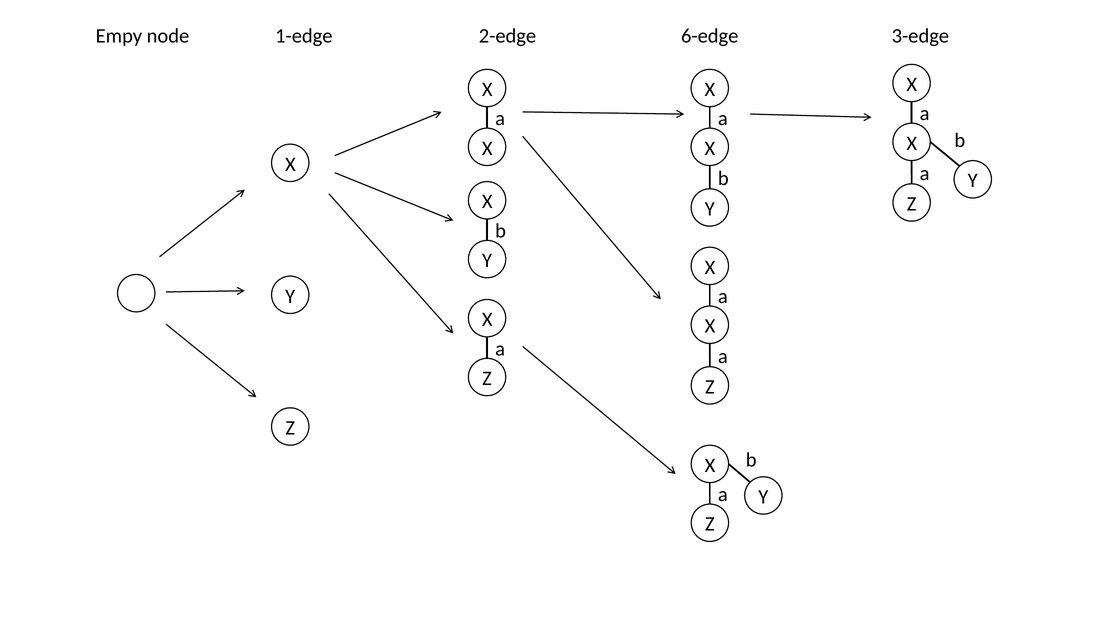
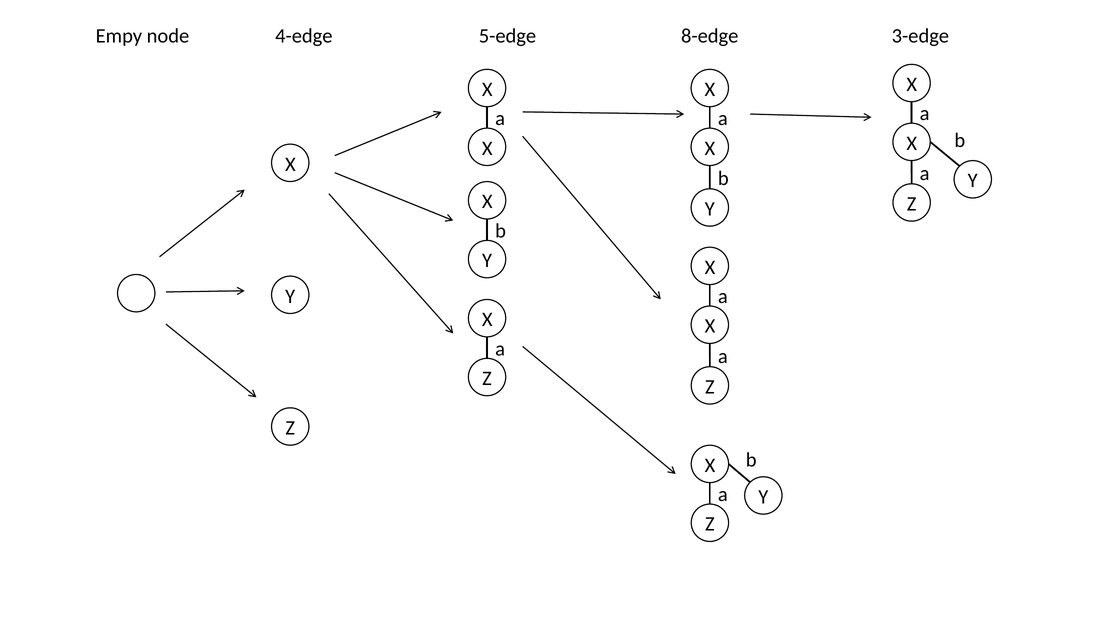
1-edge: 1-edge -> 4-edge (304, 36)
2-edge: 2-edge -> 5-edge (507, 36)
6-edge: 6-edge -> 8-edge (710, 36)
